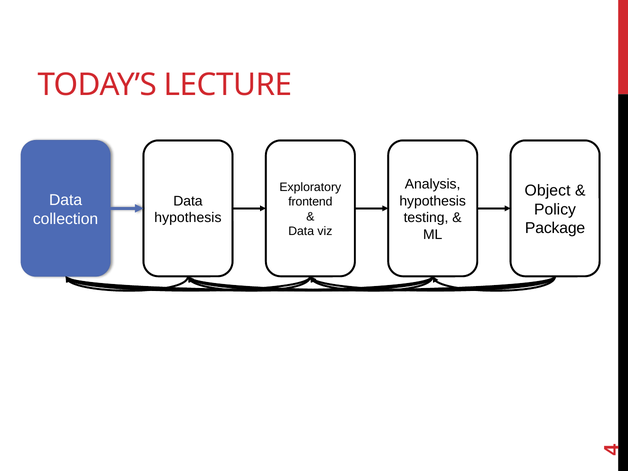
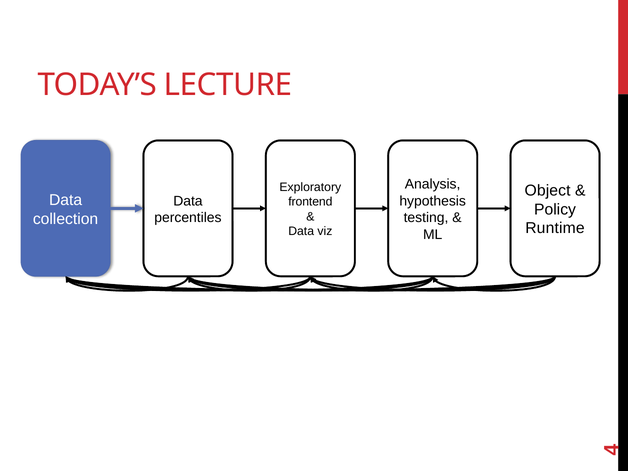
hypothesis: hypothesis -> percentiles (188, 218)
Package: Package -> Runtime (555, 228)
